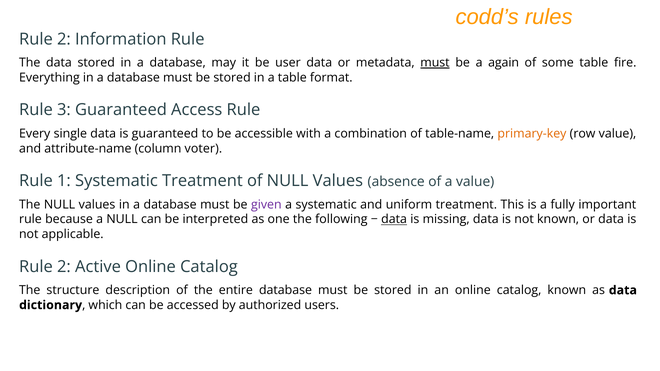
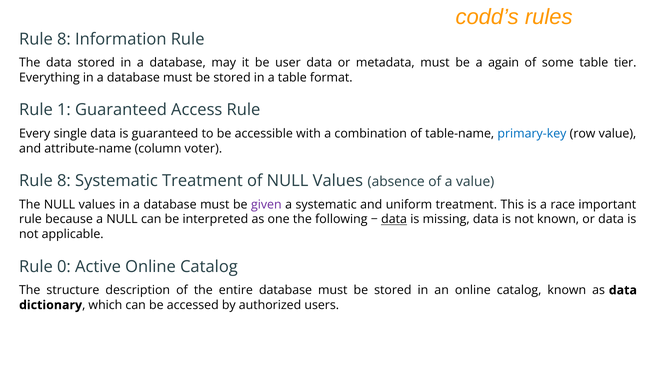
2: 2 -> 8 (64, 39)
must underline: present -> none (435, 63)
fire: fire -> tier (625, 63)
3: 3 -> 1 (64, 110)
primary-key colour: orange -> blue (532, 134)
1: 1 -> 8 (64, 181)
fully: fully -> race (563, 205)
2: 2 -> 0 (64, 267)
